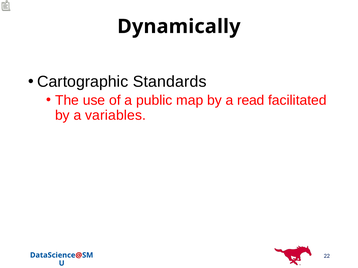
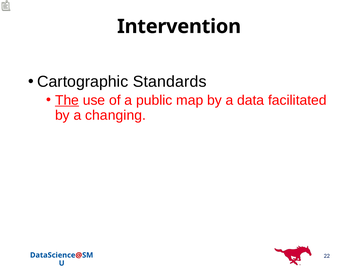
Dynamically: Dynamically -> Intervention (179, 27)
The underline: none -> present (67, 100)
read: read -> data (251, 100)
variables: variables -> changing (116, 115)
